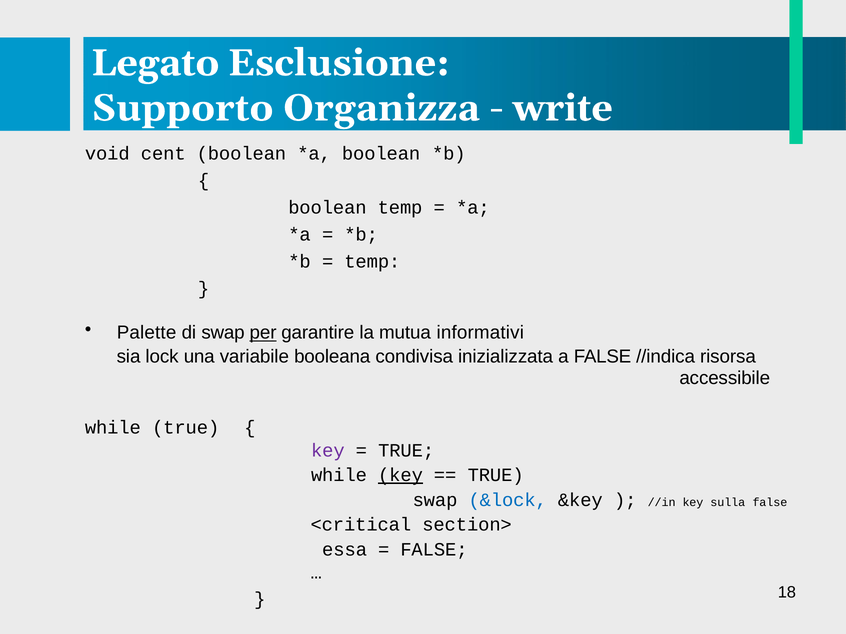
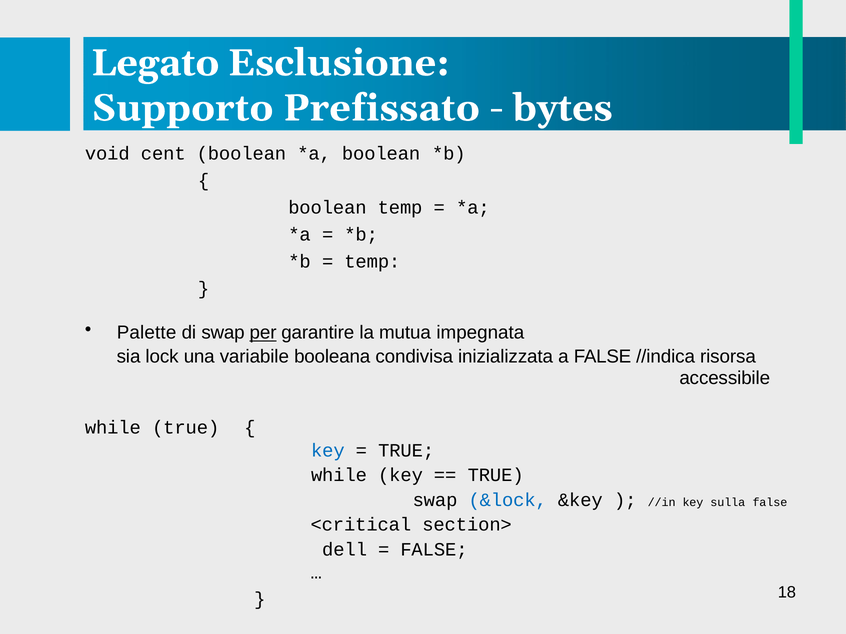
Organizza: Organizza -> Prefissato (381, 108)
write: write -> bytes (563, 108)
informativi: informativi -> impegnata (480, 333)
key colour: purple -> blue (328, 451)
key underline: present -> none (400, 476)
essa: essa -> dell (345, 550)
